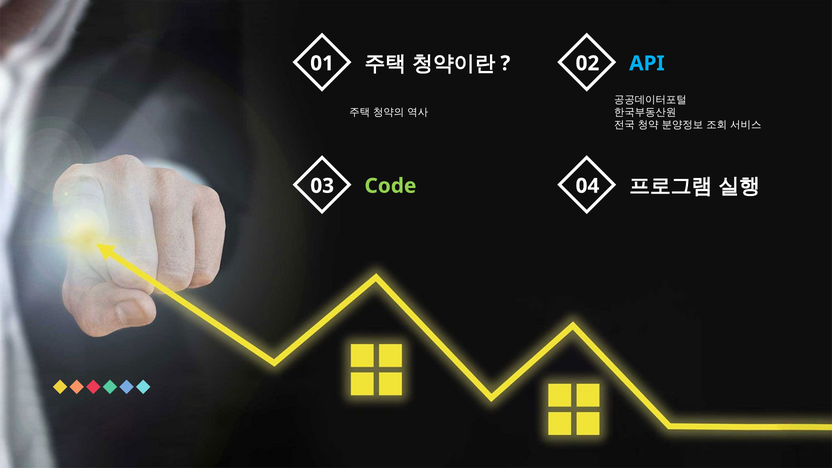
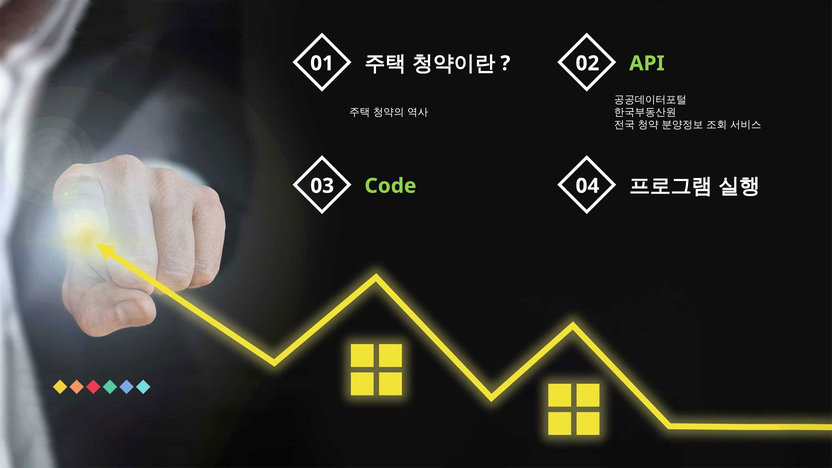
API colour: light blue -> light green (647, 63)
